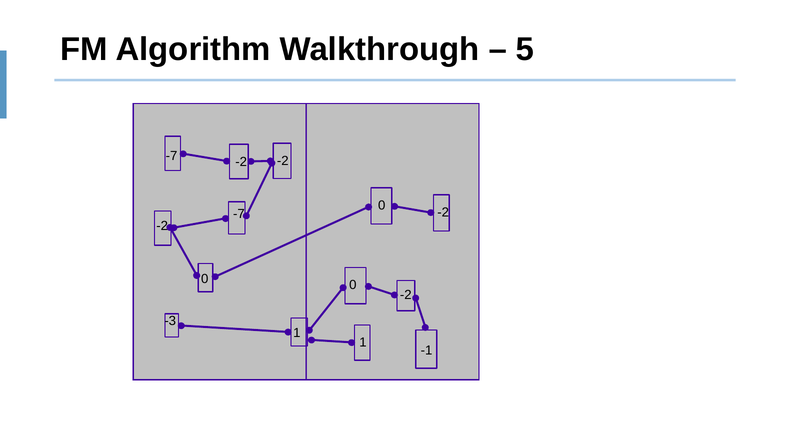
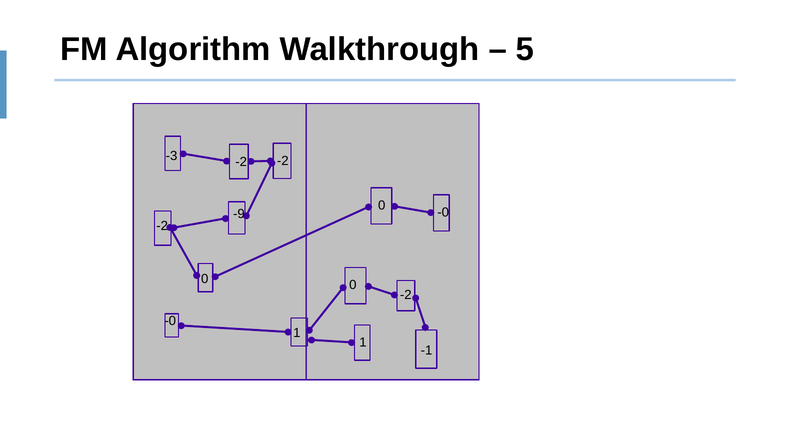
-7: -7 -> -3 (172, 156)
-2: -2 -> -0 (443, 213)
-7: -7 -> -9 (239, 214)
-3: -3 -> -0 (170, 321)
